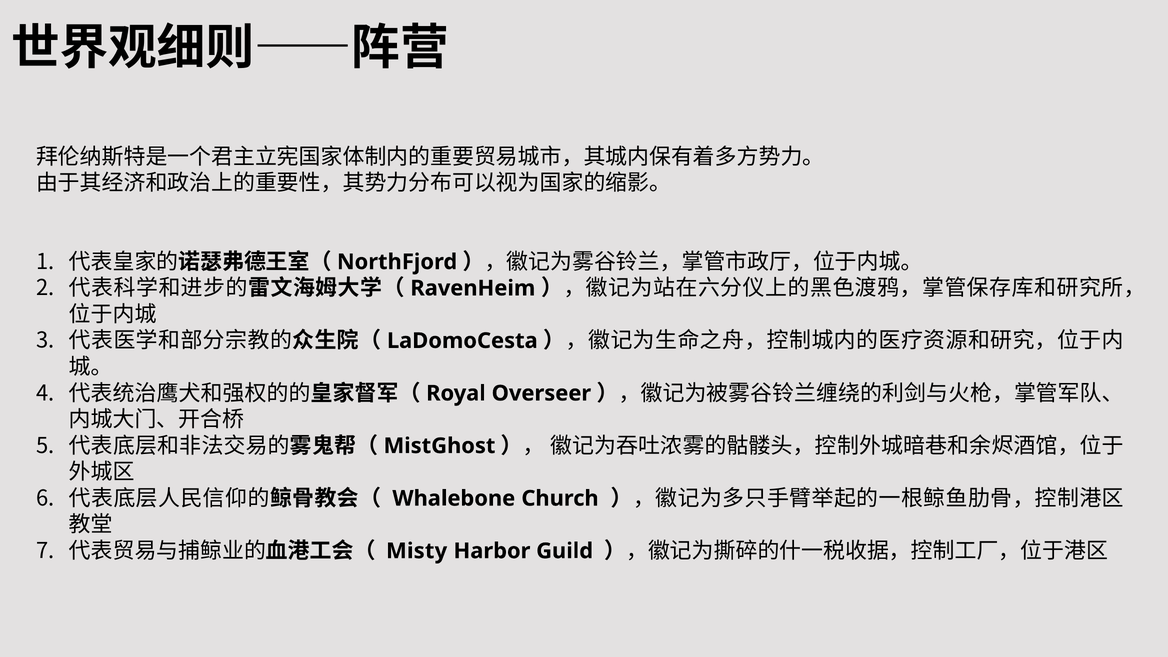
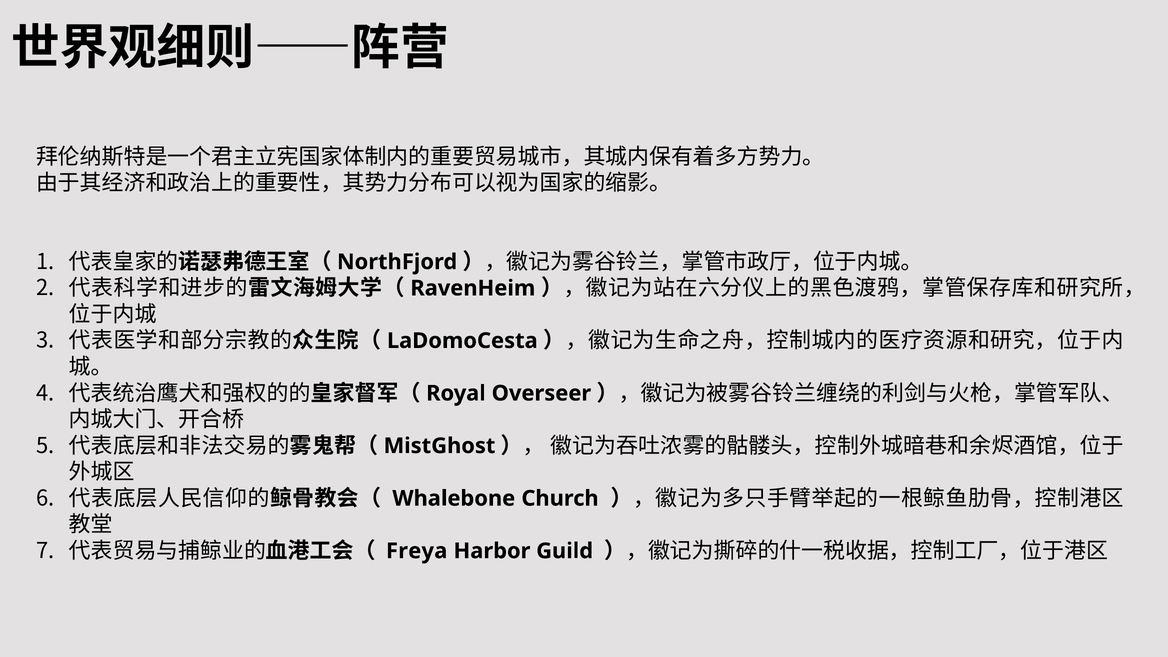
Misty: Misty -> Freya (417, 551)
